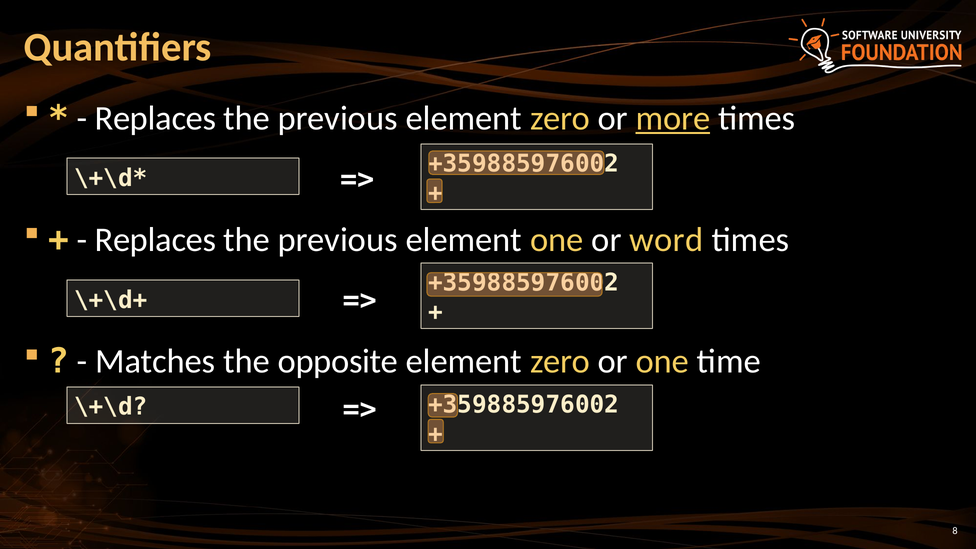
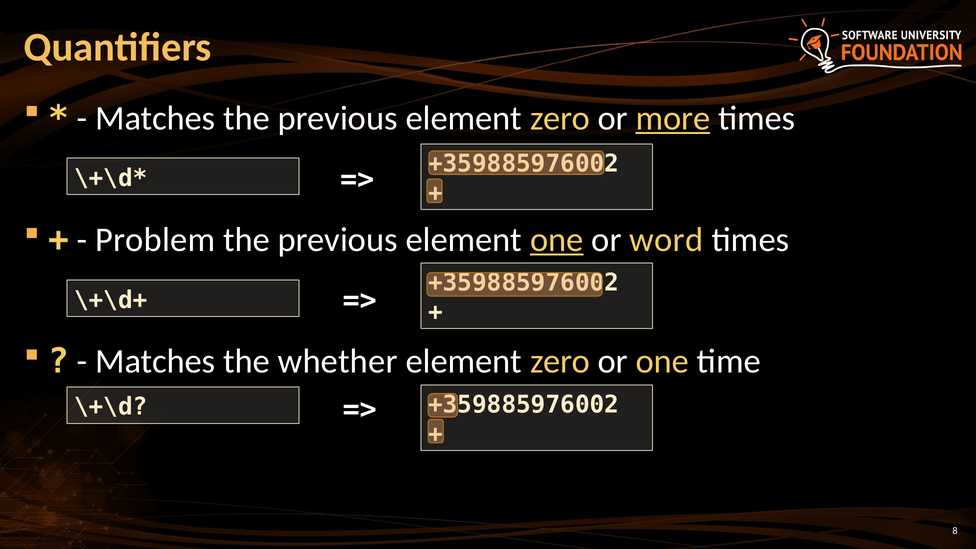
Replaces: Replaces -> Мatches (155, 118)
Replaces: Replaces -> Problem (155, 240)
one underline: none -> present (557, 240)
opposite: opposite -> whether (338, 361)
